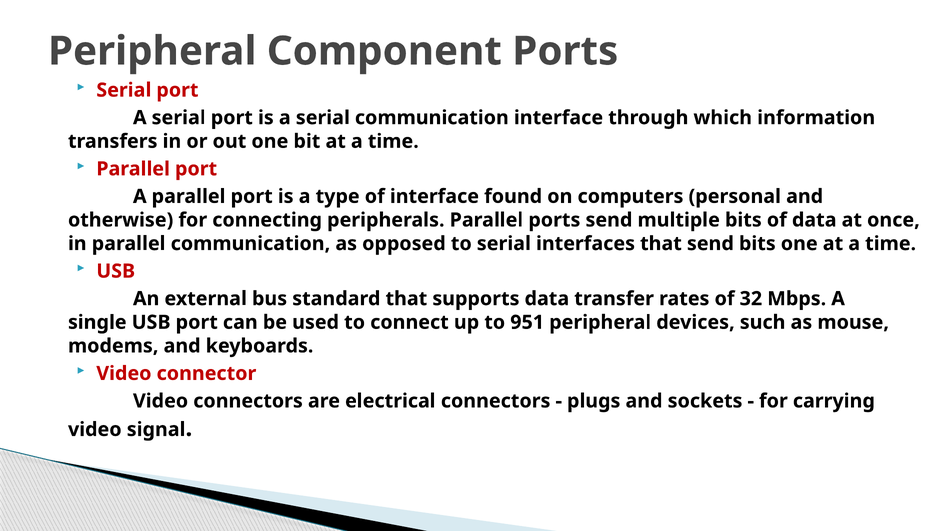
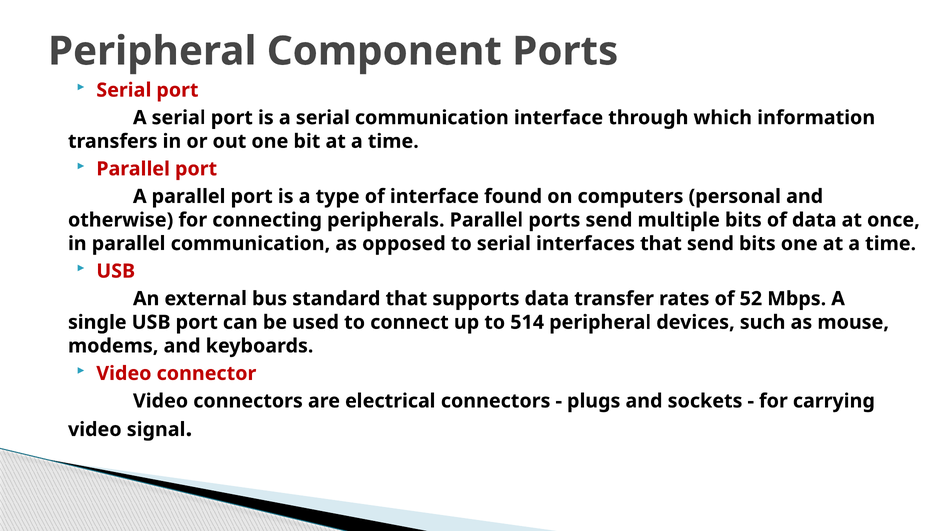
32: 32 -> 52 (751, 299)
951: 951 -> 514 (527, 322)
